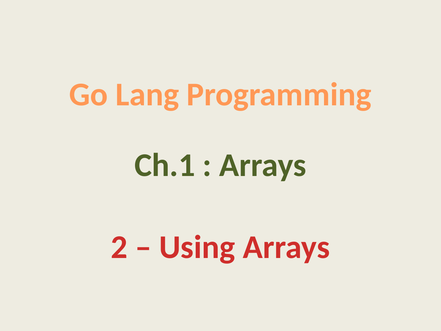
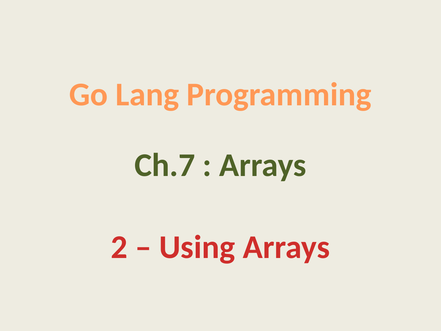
Ch.1: Ch.1 -> Ch.7 (165, 165)
